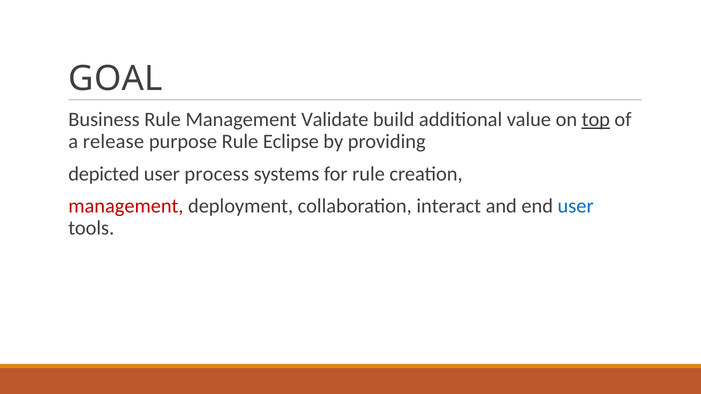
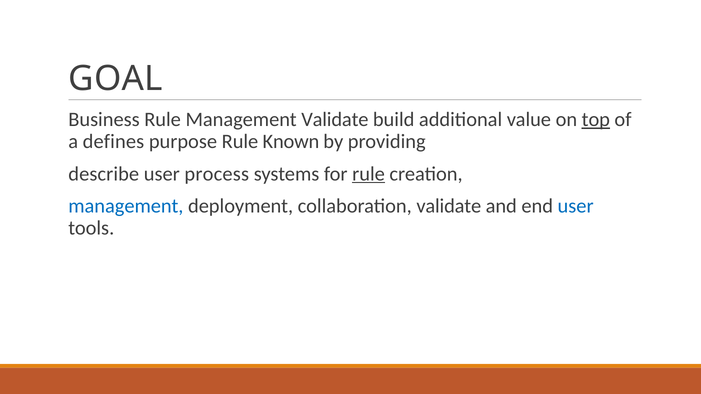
release: release -> defines (113, 142)
Eclipse: Eclipse -> Known (291, 142)
depicted: depicted -> describe (104, 174)
rule underline: none -> present (369, 174)
management colour: red -> blue (126, 206)
collaboration interact: interact -> validate (449, 206)
